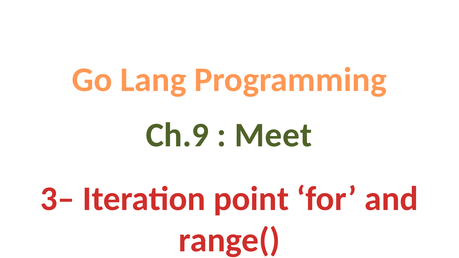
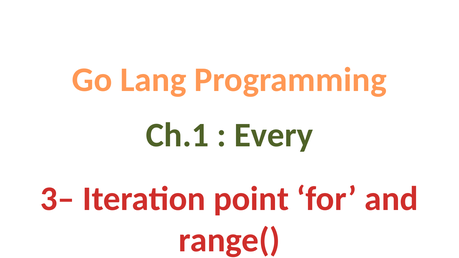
Ch.9: Ch.9 -> Ch.1 (177, 135)
Meet: Meet -> Every (274, 135)
